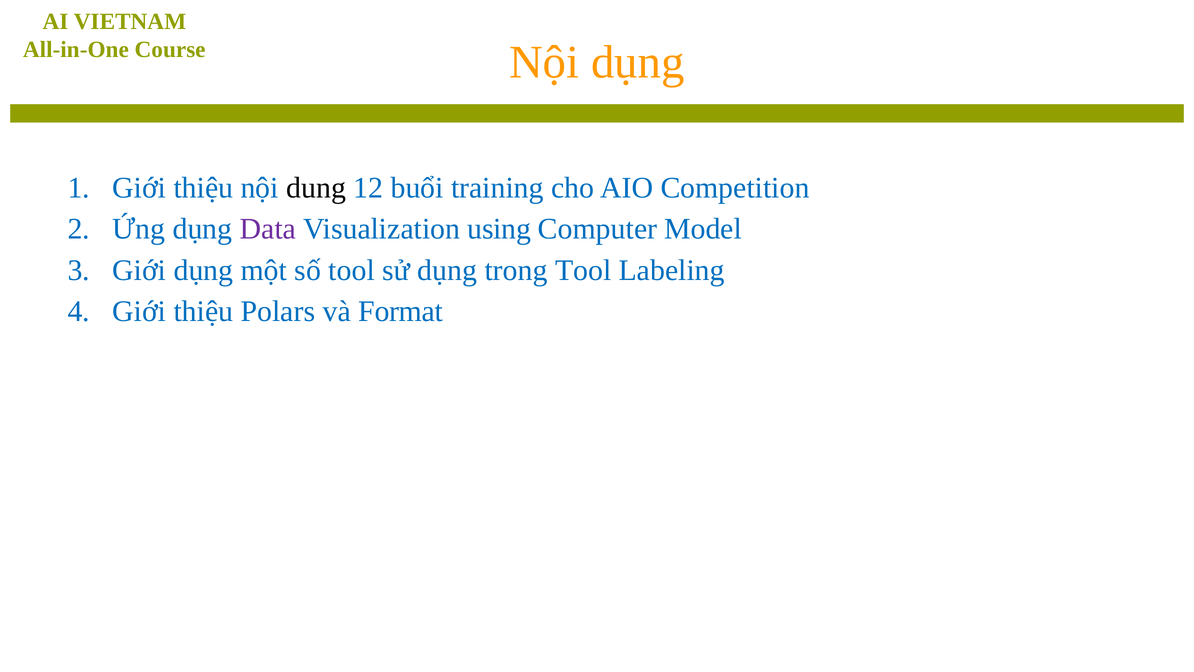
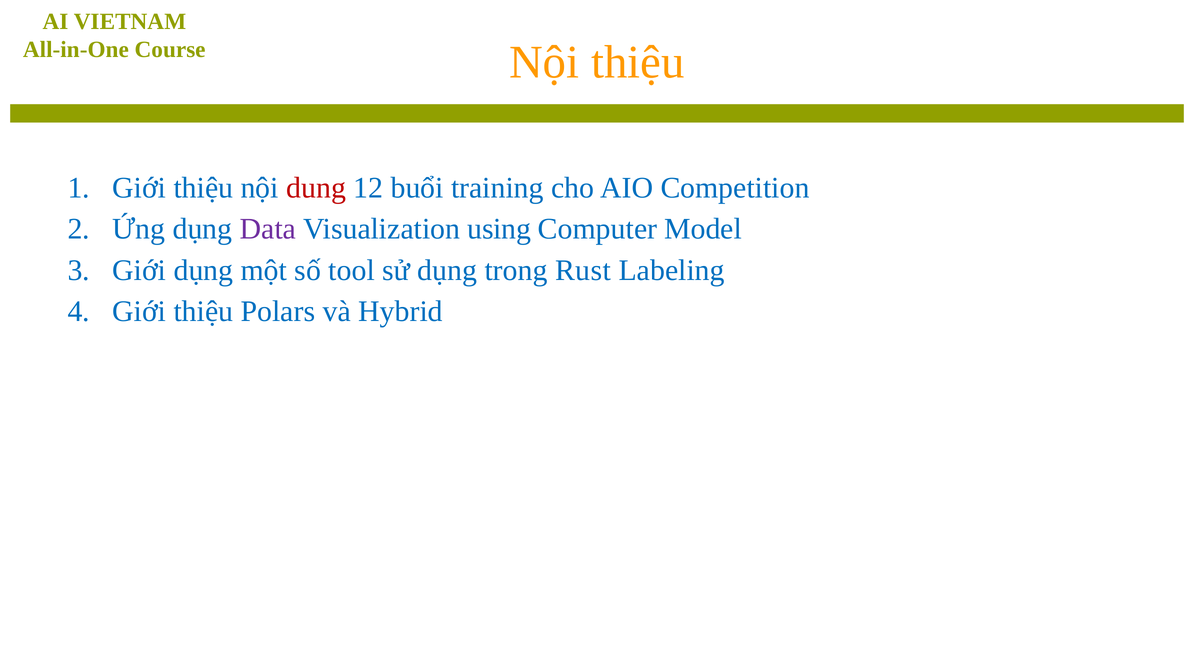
Nội dụng: dụng -> thiệu (638, 62)
dung colour: black -> red (316, 188)
trong Tool: Tool -> Rust (583, 270)
Format: Format -> Hybrid (400, 311)
